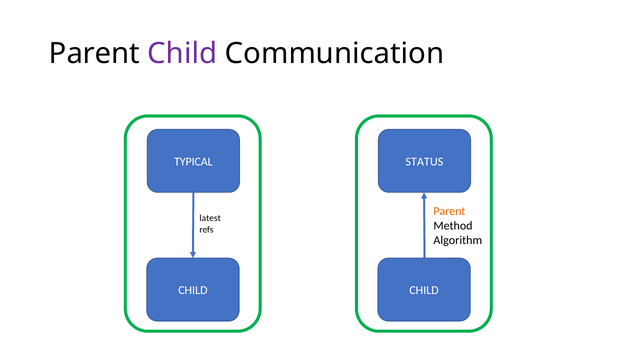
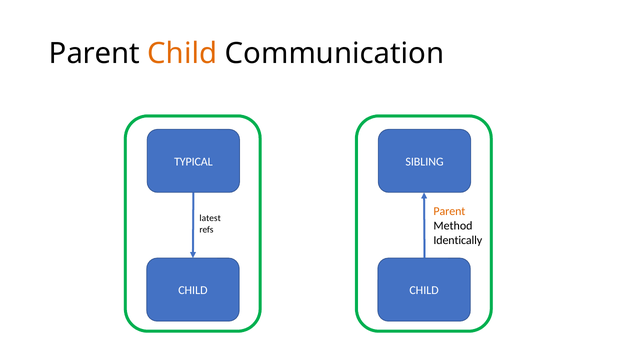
Child colour: purple -> orange (182, 54)
STATUS: STATUS -> SIBLING (424, 162)
Algorithm: Algorithm -> Identically (458, 240)
